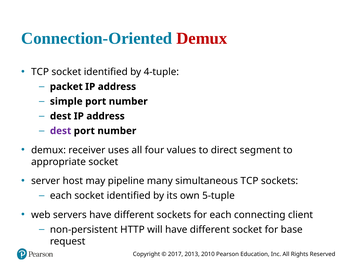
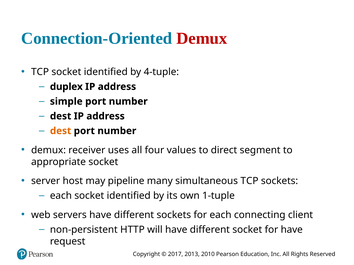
packet: packet -> duplex (66, 87)
dest colour: purple -> orange (61, 131)
5-tuple: 5-tuple -> 1-tuple (218, 196)
for base: base -> have (292, 230)
